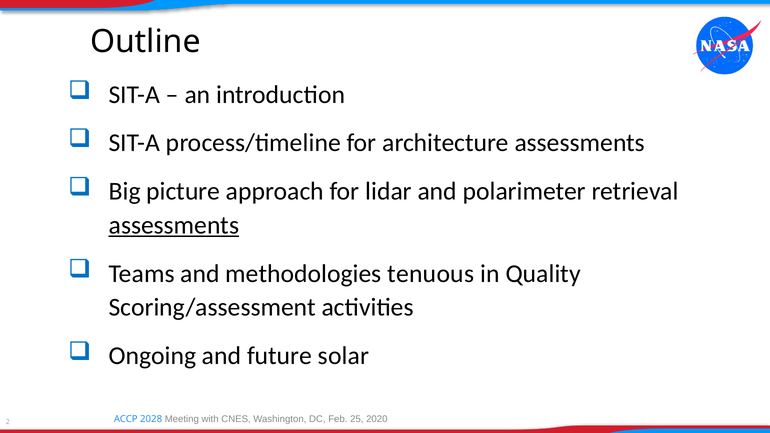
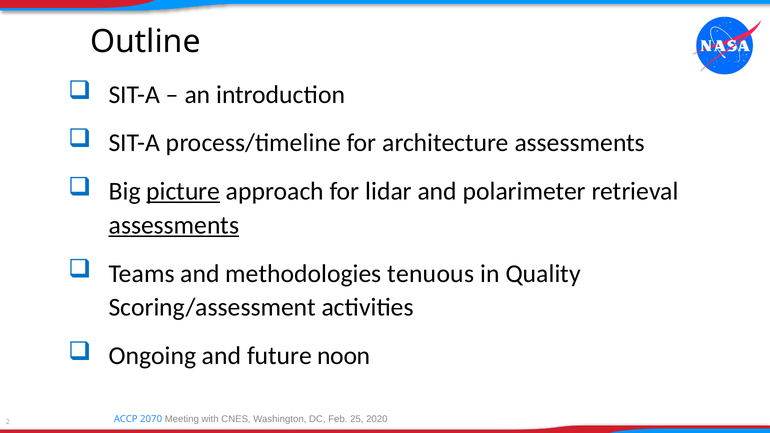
picture underline: none -> present (183, 191)
solar: solar -> noon (344, 356)
2028: 2028 -> 2070 (151, 419)
